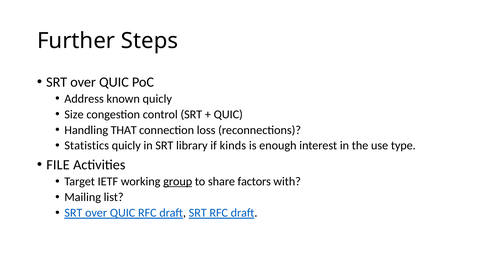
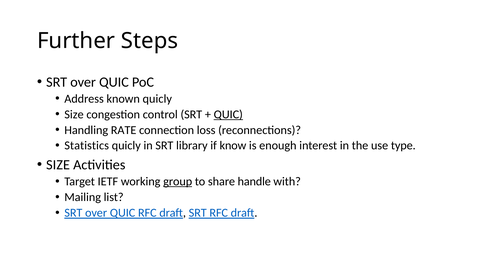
QUIC underline: none -> present (228, 115)
THAT: THAT -> RATE (124, 130)
kinds: kinds -> know (233, 146)
FILE: FILE -> SIZE (58, 165)
factors: factors -> handle (254, 182)
